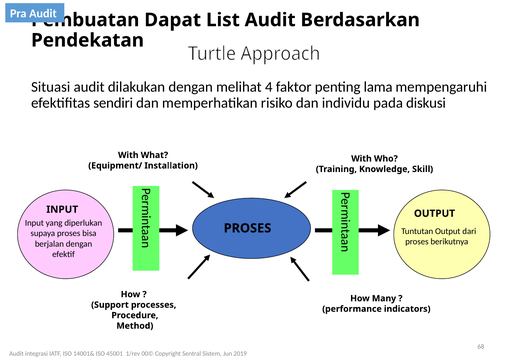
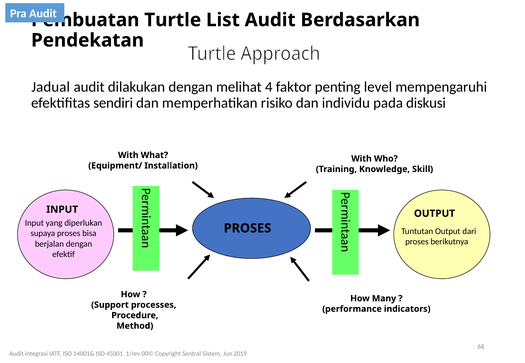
Dapat: Dapat -> Turtle (173, 20)
Situasi: Situasi -> Jadual (51, 87)
lama: lama -> level (378, 87)
